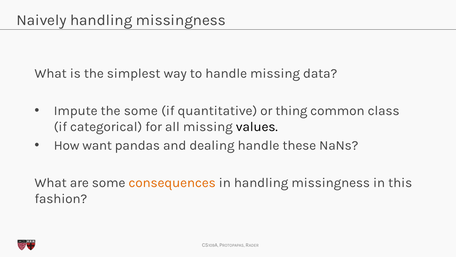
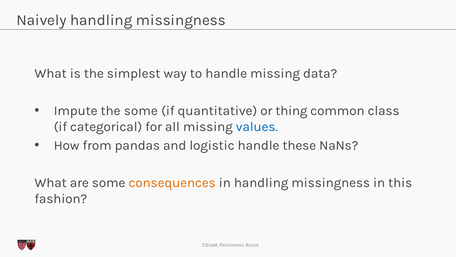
values colour: black -> blue (257, 127)
want: want -> from (97, 145)
dealing: dealing -> logistic (212, 145)
